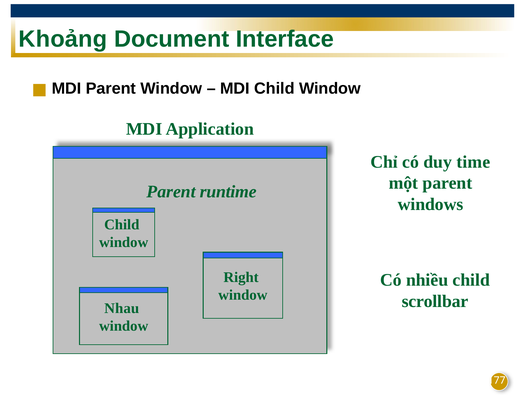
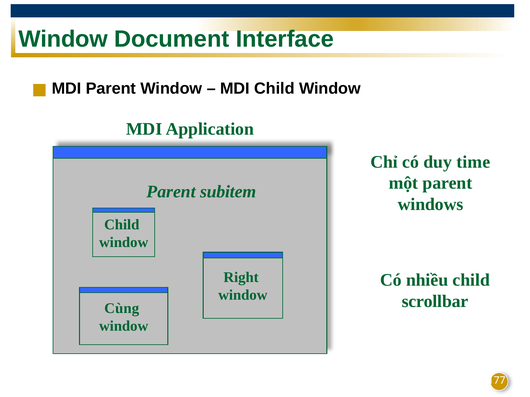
Khoảng: Khoảng -> Window (63, 39)
runtime: runtime -> subitem (228, 192)
Nhau: Nhau -> Cùng (122, 309)
